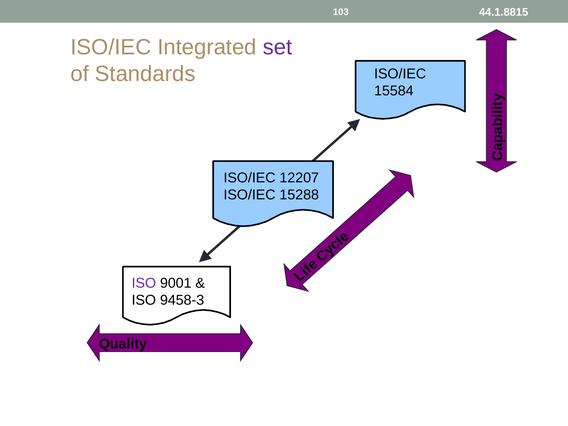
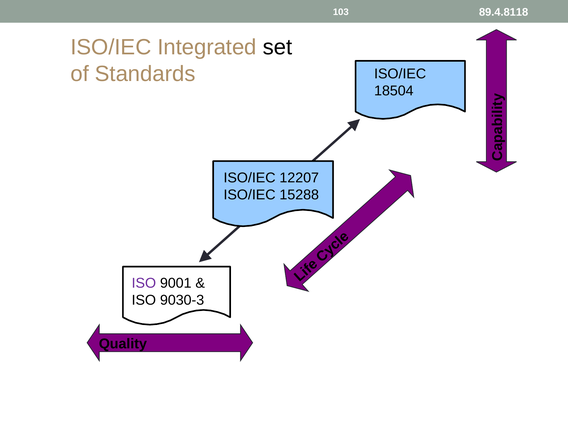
44.1.8815: 44.1.8815 -> 89.4.8118 (504, 12)
set colour: purple -> black (277, 47)
15584: 15584 -> 18504 (394, 91)
9458-3: 9458-3 -> 9030-3 (182, 300)
